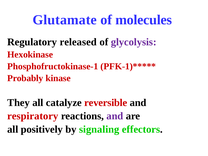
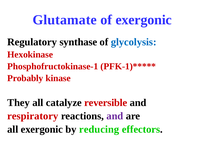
of molecules: molecules -> exergonic (144, 20)
released: released -> synthase (78, 42)
glycolysis colour: purple -> blue (134, 42)
all positively: positively -> exergonic (42, 129)
signaling: signaling -> reducing (99, 129)
